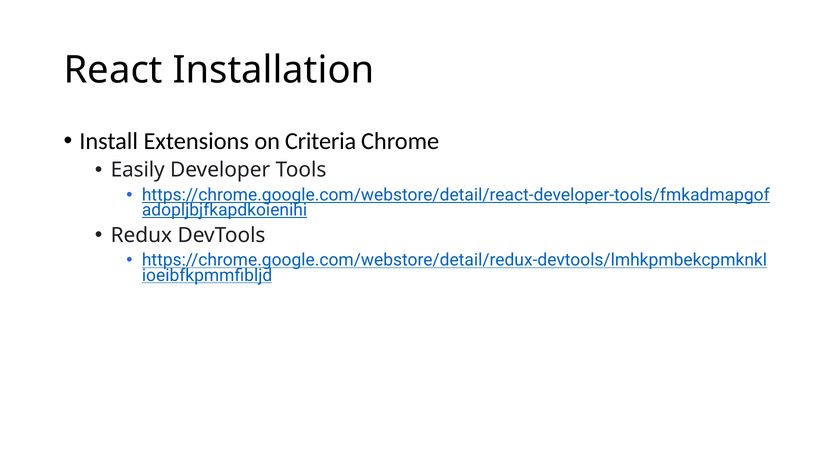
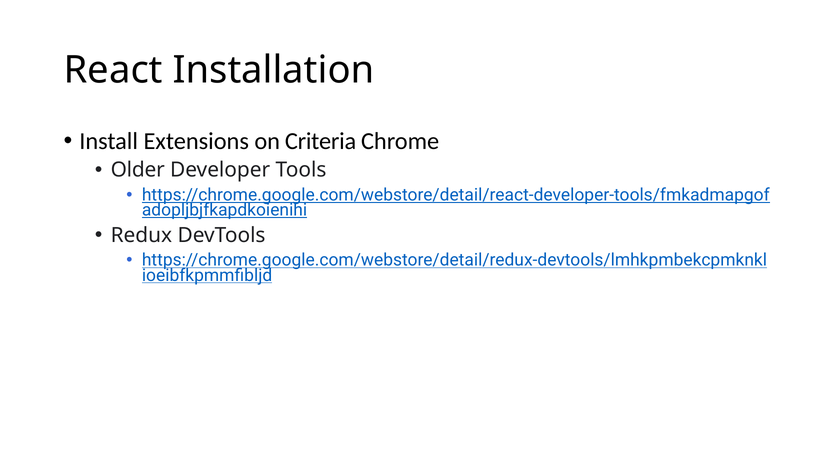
Easily: Easily -> Older (138, 170)
